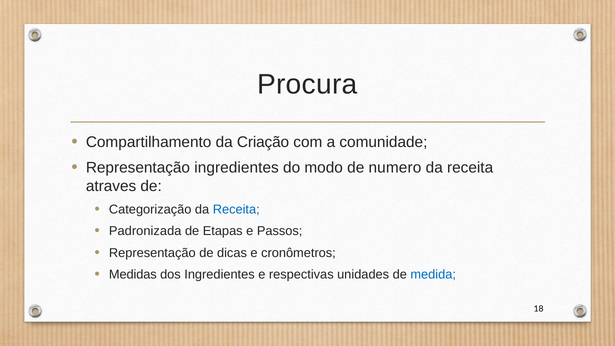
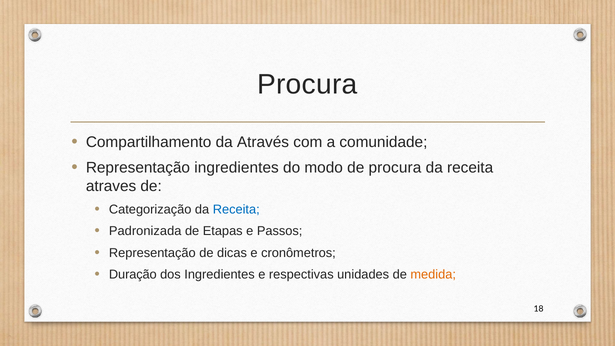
Criação: Criação -> Através (263, 142)
de numero: numero -> procura (395, 168)
Medidas: Medidas -> Duração (133, 275)
medida colour: blue -> orange (433, 275)
